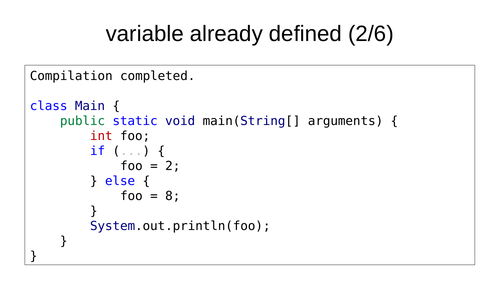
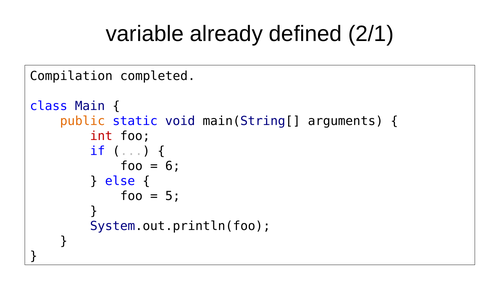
2/6: 2/6 -> 2/1 (371, 34)
public colour: green -> orange (83, 121)
2: 2 -> 6 (173, 166)
8: 8 -> 5 (173, 196)
